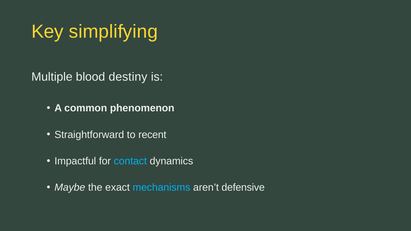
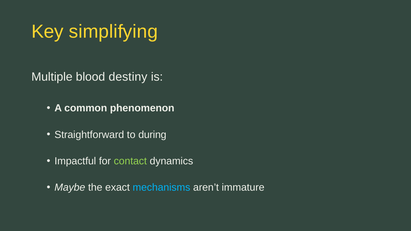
recent: recent -> during (152, 135)
contact colour: light blue -> light green (130, 161)
defensive: defensive -> immature (243, 188)
